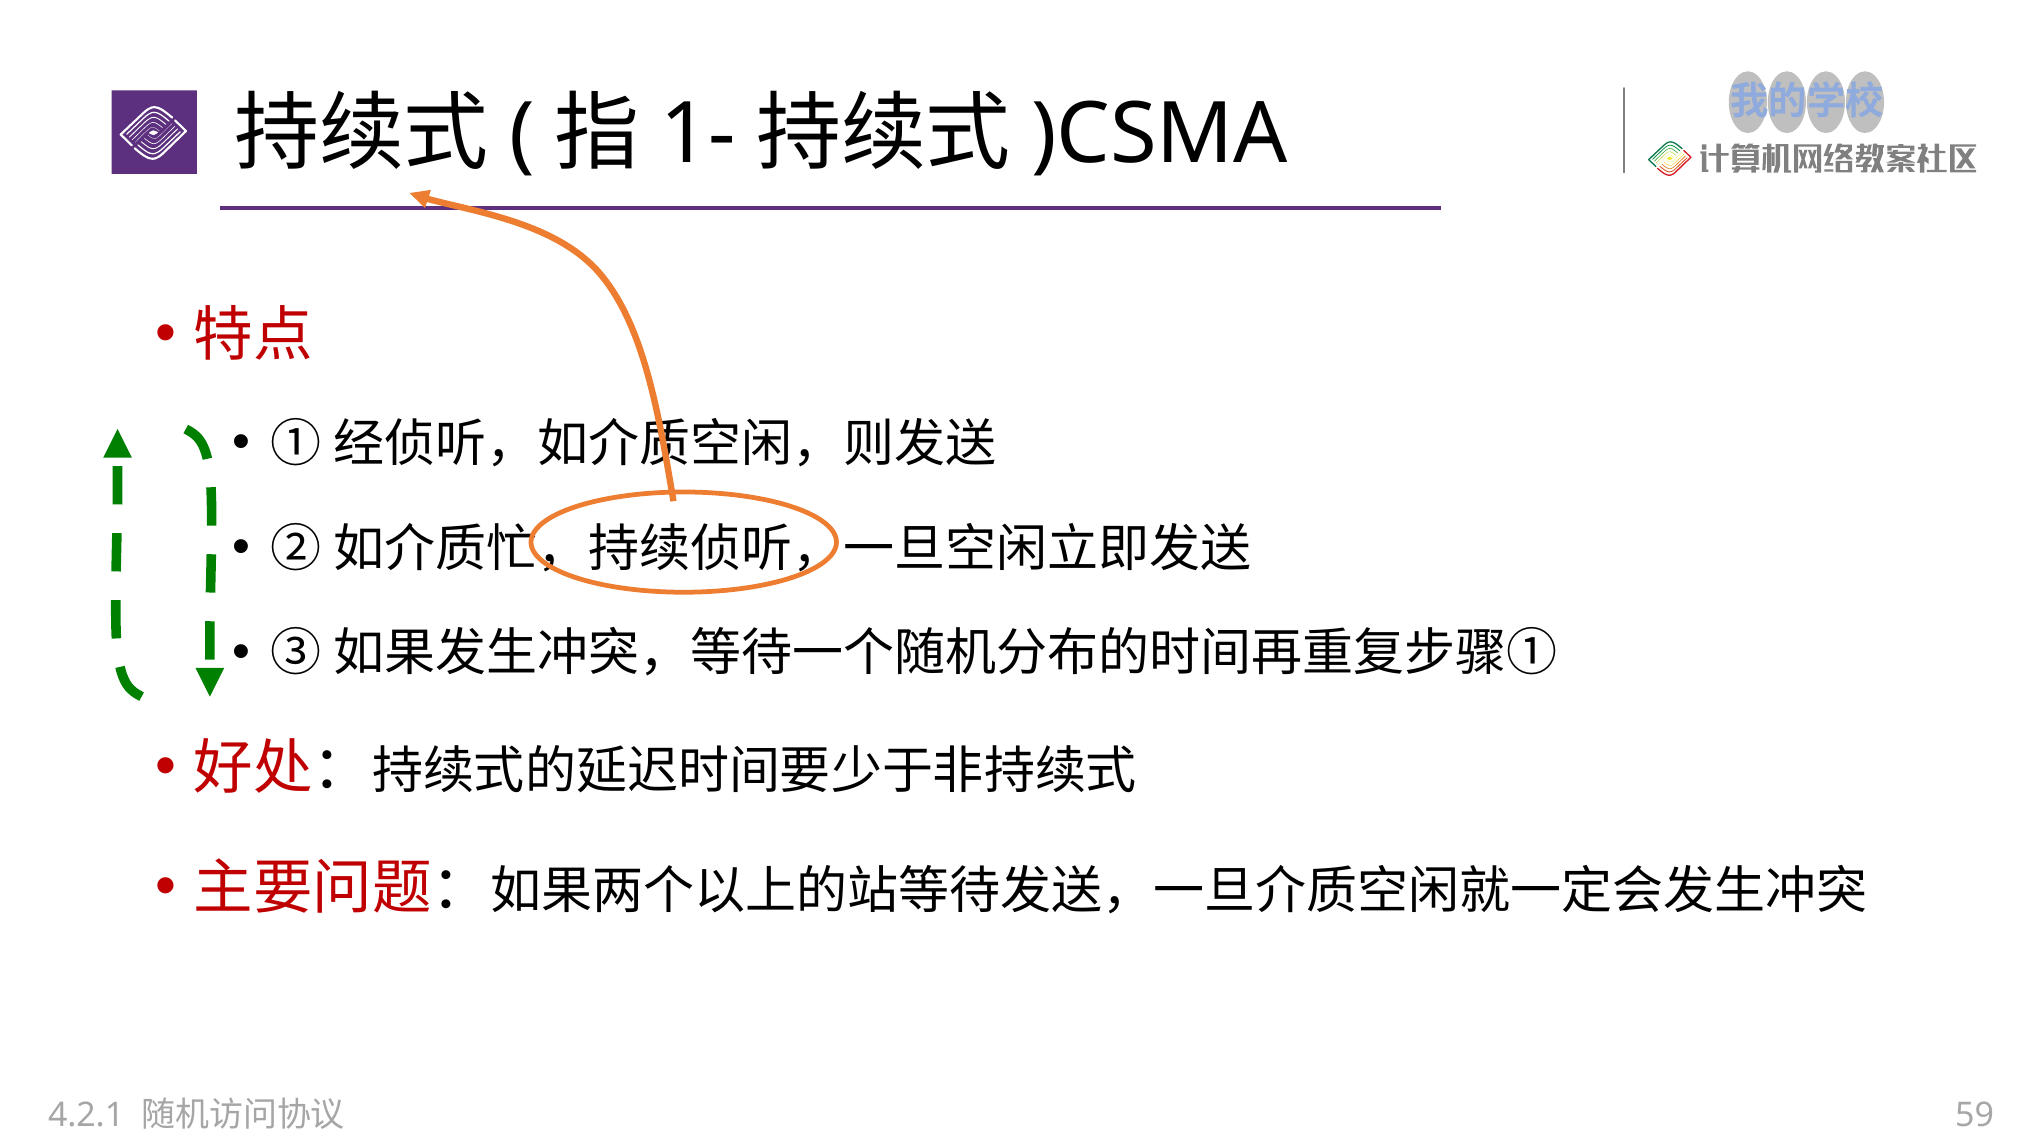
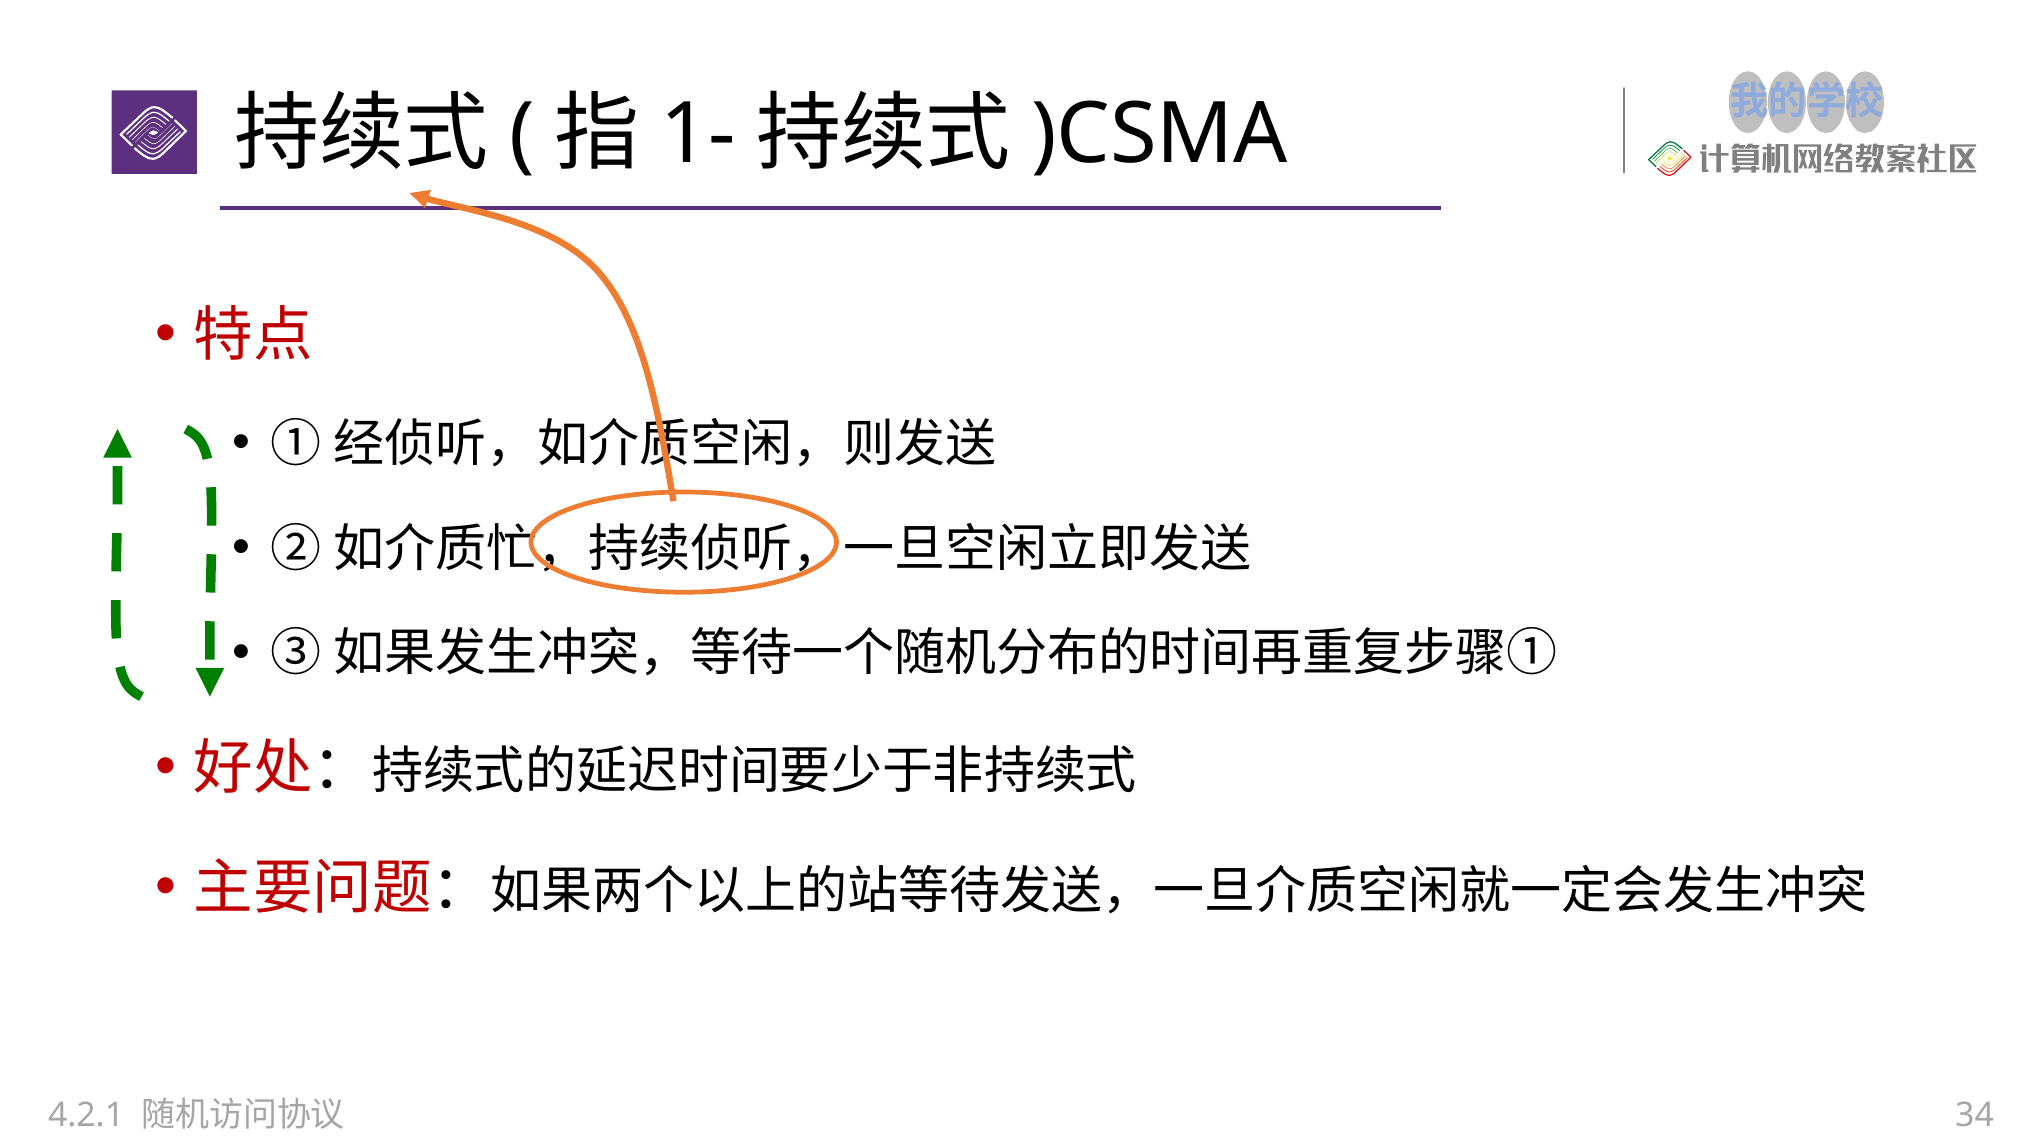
59: 59 -> 34 (1975, 1116)
